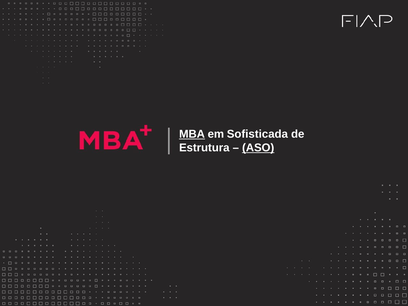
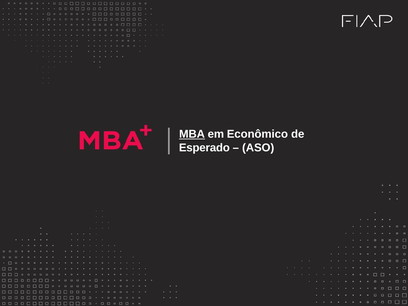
Sofisticada: Sofisticada -> Econômico (257, 134)
Estrutura: Estrutura -> Esperado (204, 148)
ASO underline: present -> none (258, 148)
